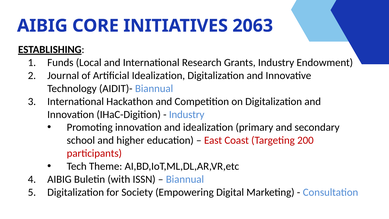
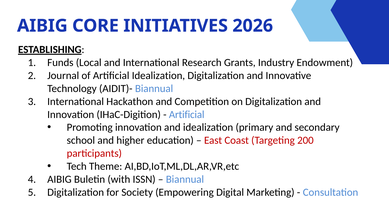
2063: 2063 -> 2026 (253, 26)
Industry: Industry -> Artificial (187, 114)
